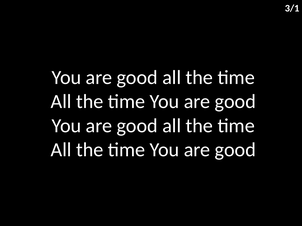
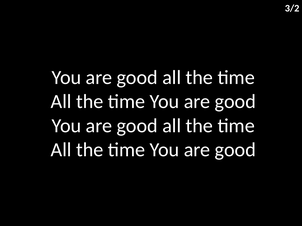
3/1: 3/1 -> 3/2 (292, 8)
